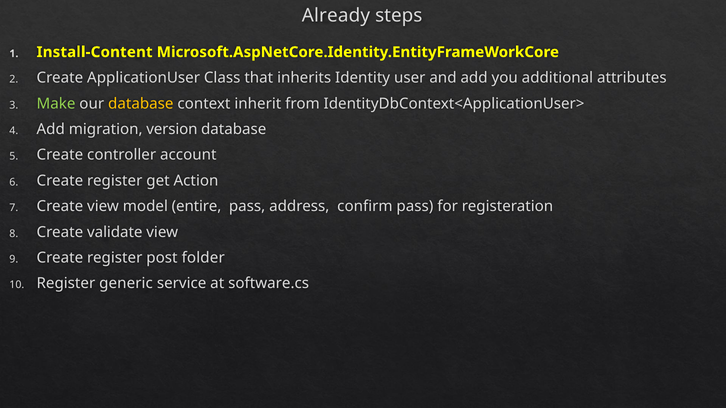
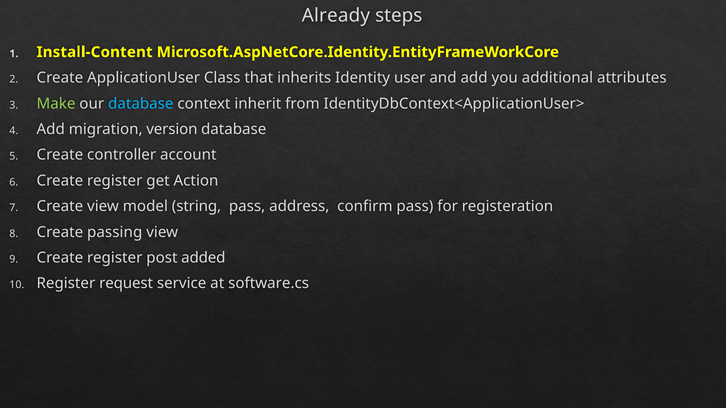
database colour: yellow -> light blue (141, 104)
entire: entire -> string (196, 207)
validate: validate -> passing (115, 232)
folder: folder -> added (203, 258)
generic: generic -> request (126, 284)
